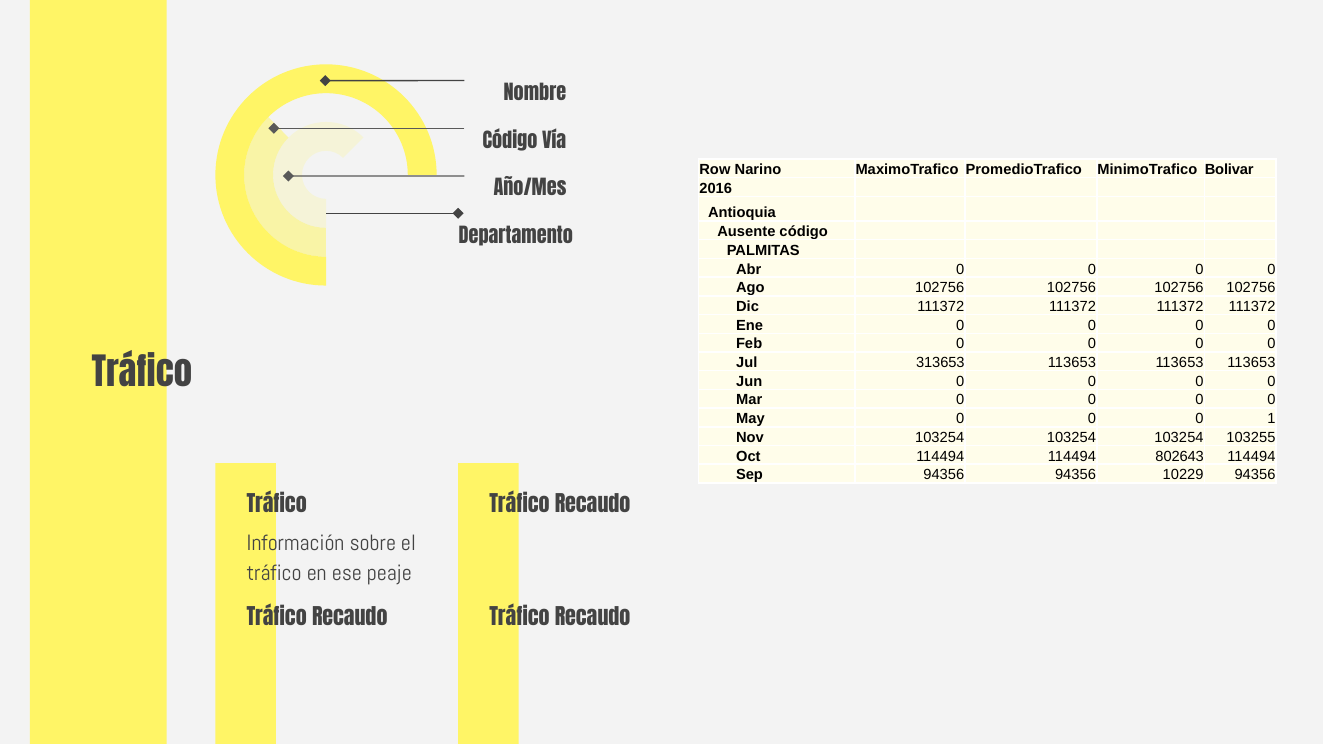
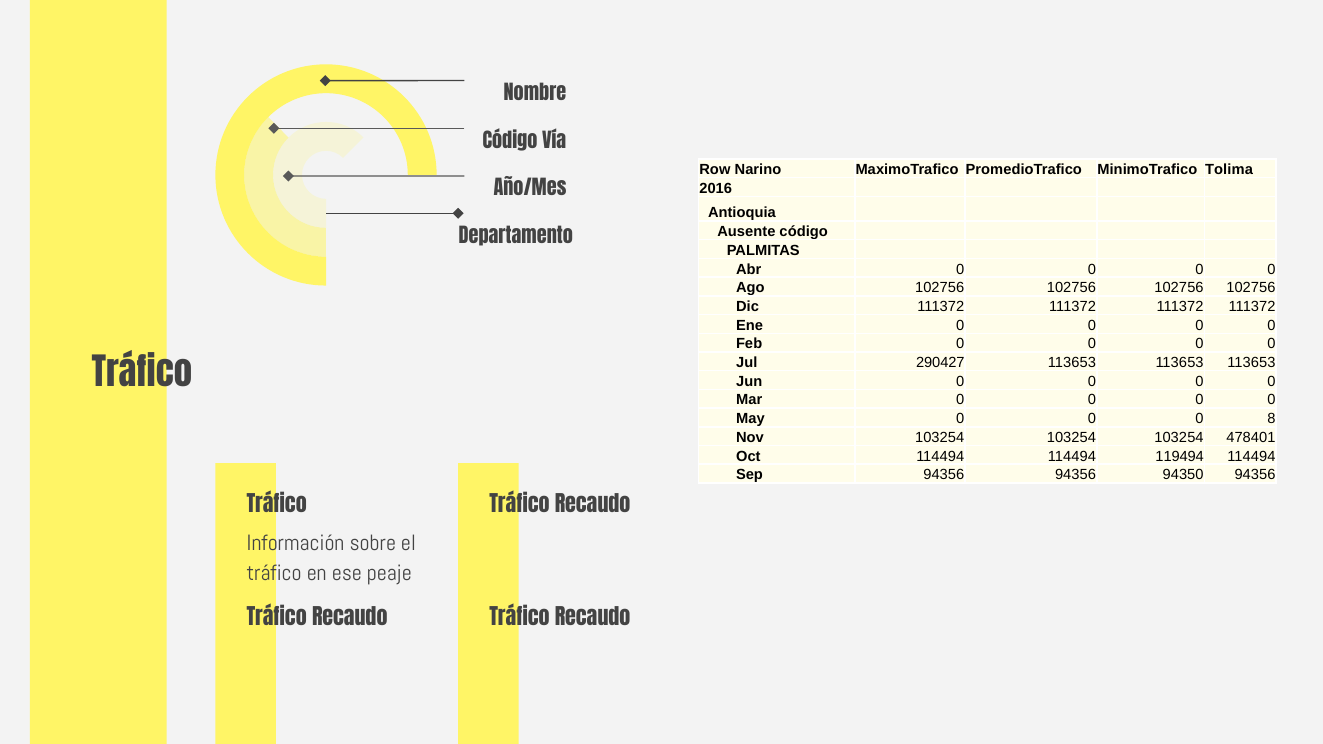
Bolivar: Bolivar -> Tolima (1229, 170)
313653: 313653 -> 290427 (940, 363)
1: 1 -> 8 (1271, 419)
103255: 103255 -> 478401 (1251, 438)
802643: 802643 -> 119494 (1180, 456)
10229: 10229 -> 94350 (1183, 475)
